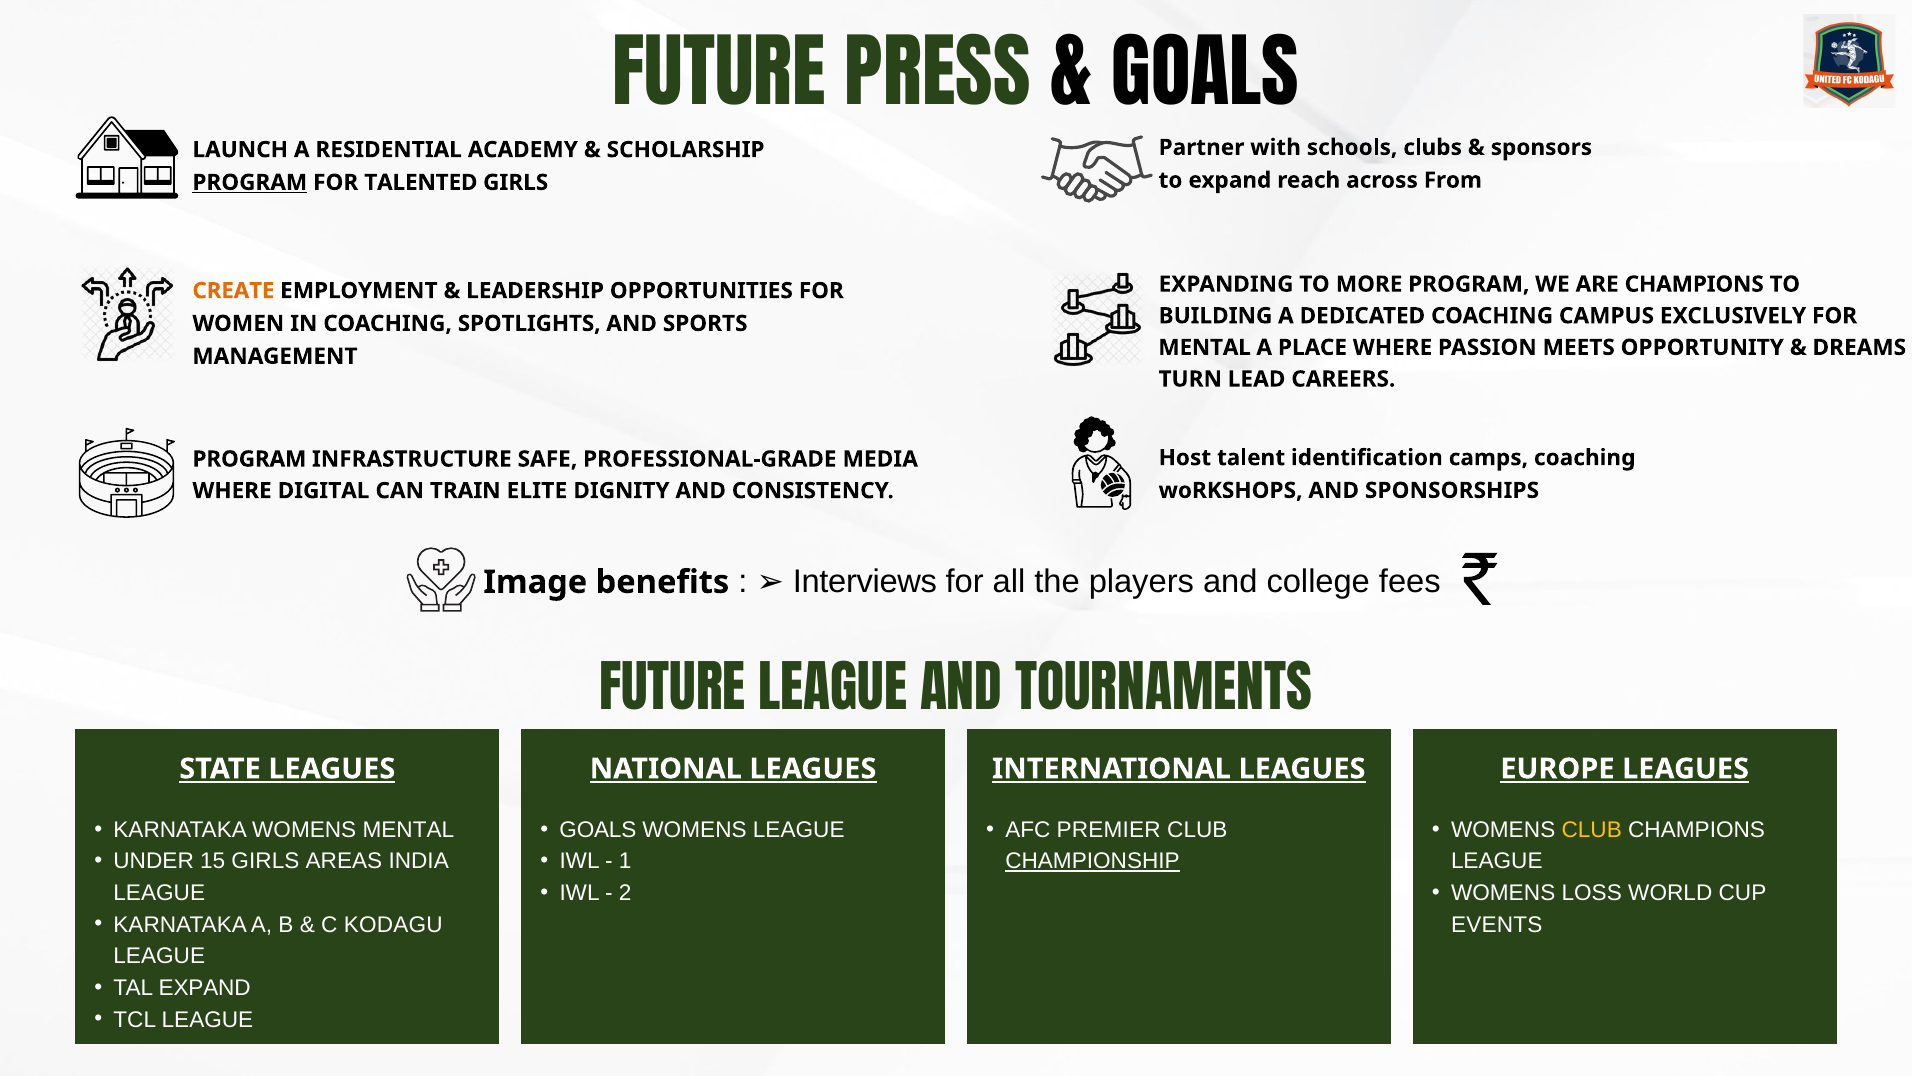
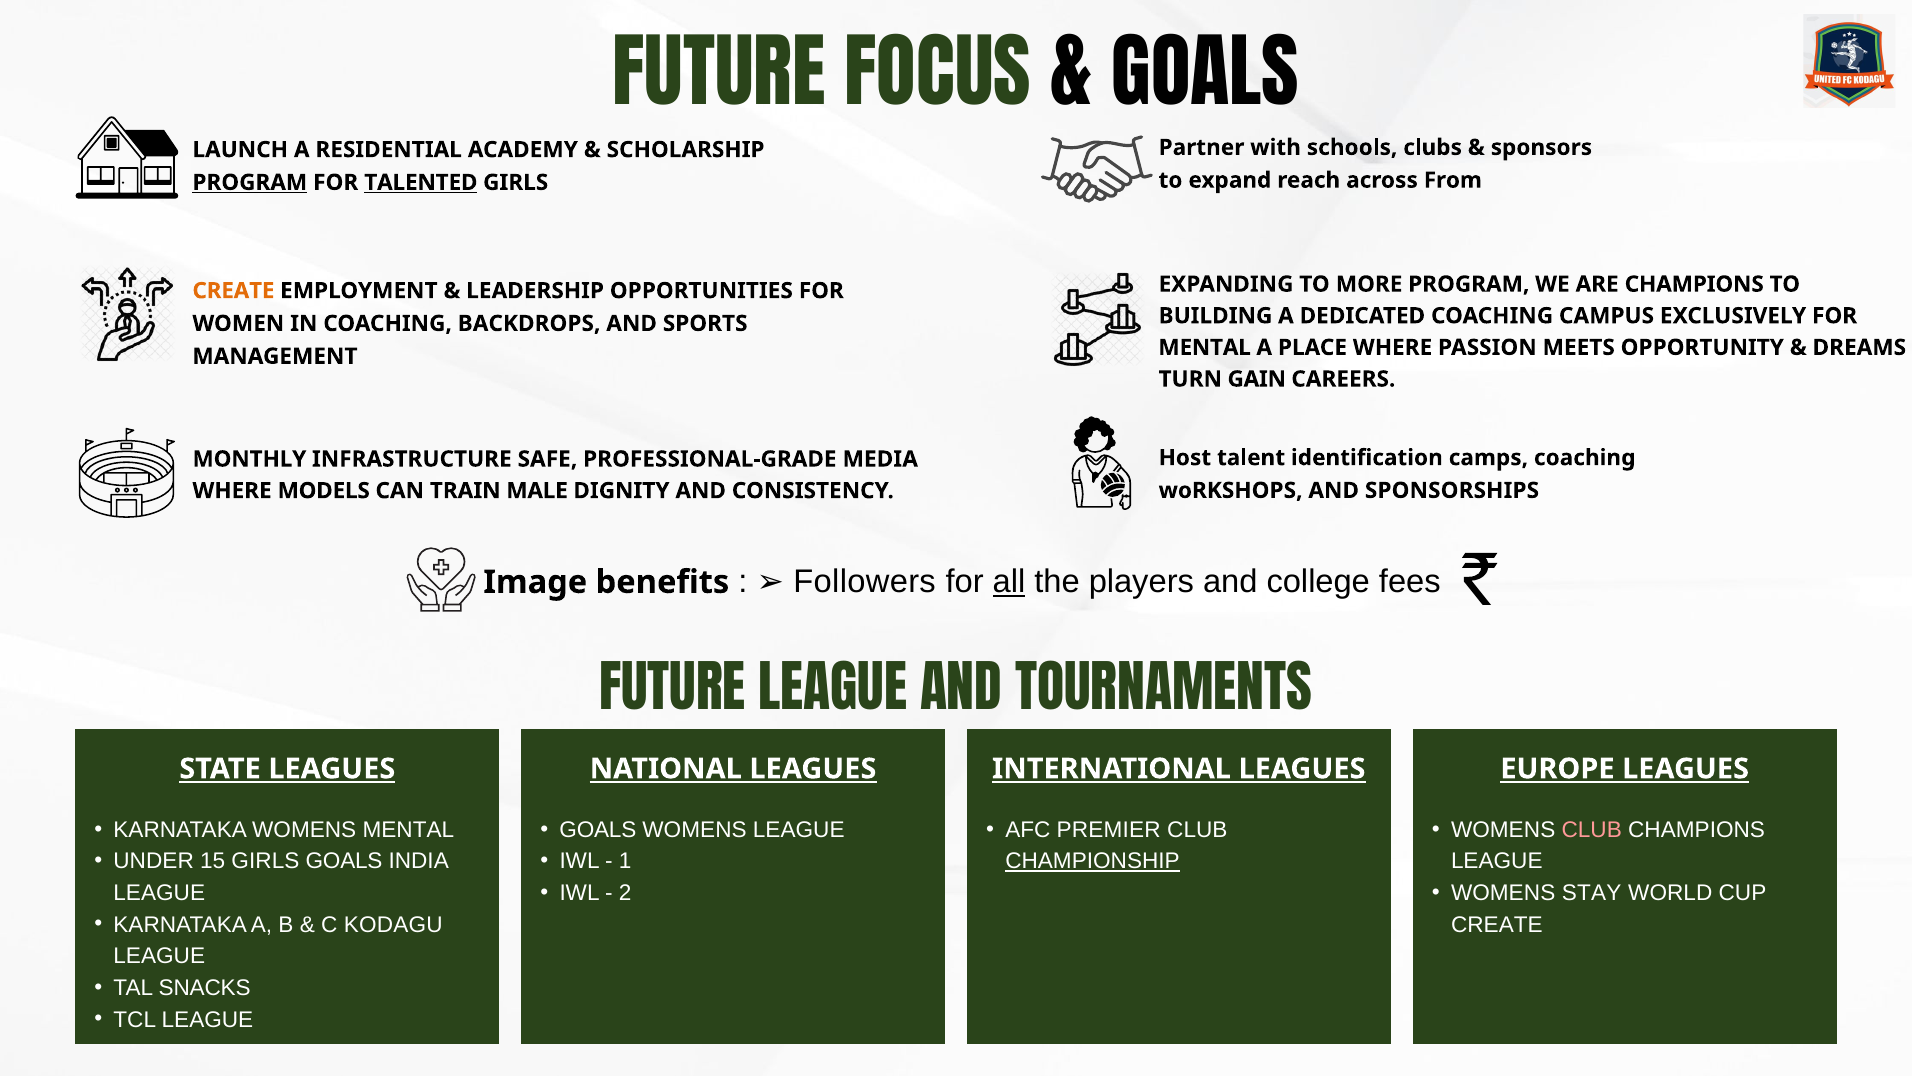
PRESS: PRESS -> FOCUS (938, 78)
TALENTED underline: none -> present (421, 182)
SPOTLIGHTS: SPOTLIGHTS -> BACKDROPS (529, 323)
LEAD: LEAD -> GAIN (1257, 379)
PROGRAM: PROGRAM -> MONTHLY (249, 459)
DIGITAL: DIGITAL -> MODELS (324, 491)
ELITE: ELITE -> MALE (537, 491)
Interviews: Interviews -> Followers (865, 582)
all underline: none -> present (1009, 582)
CLUB colour: yellow -> pink (1592, 829)
GIRLS AREAS: AREAS -> GOALS (344, 861)
LOSS: LOSS -> STAY (1592, 893)
EVENTS: EVENTS -> CREATE (1497, 924)
TAL EXPAND: EXPAND -> SNACKS (205, 987)
